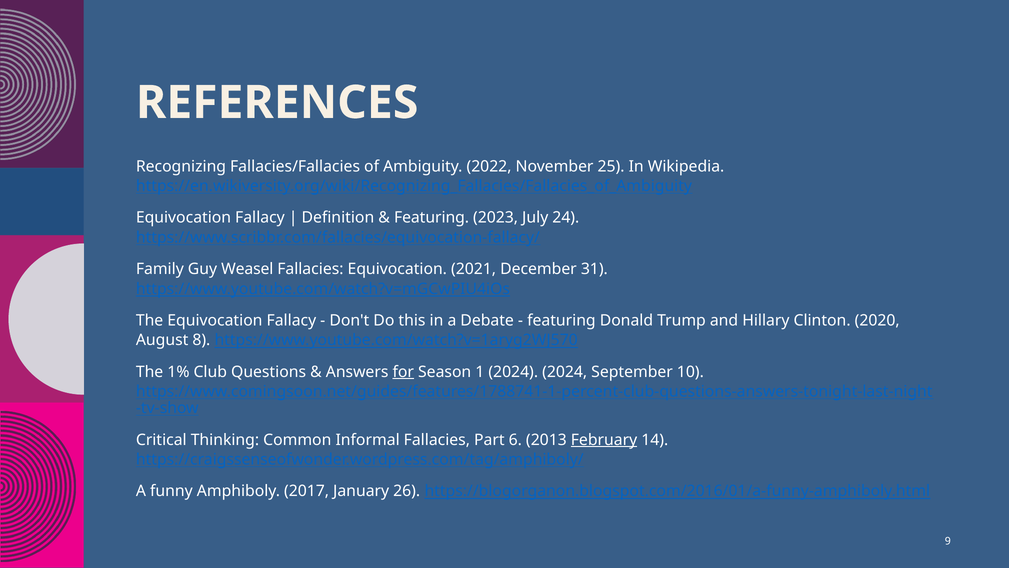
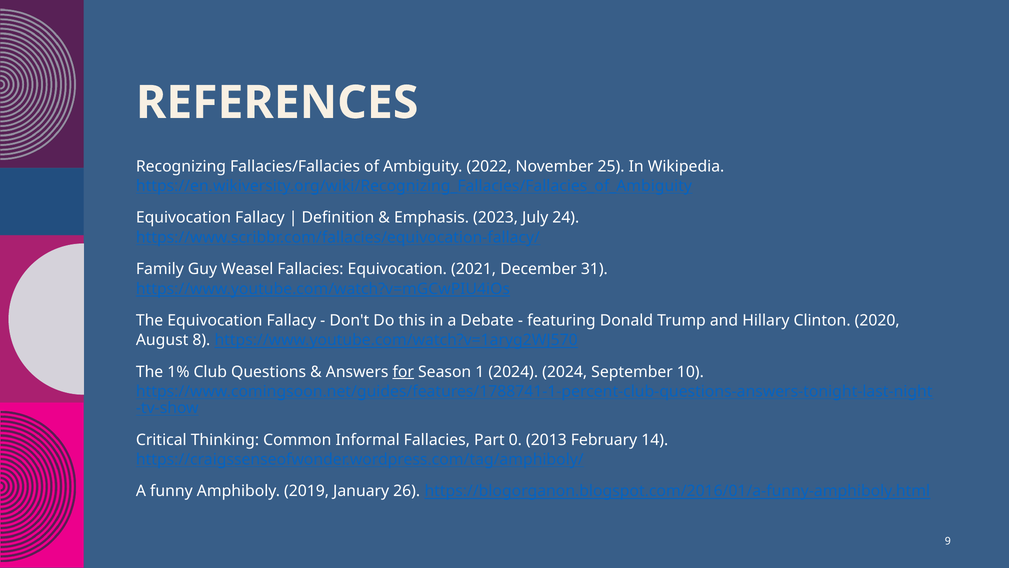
Featuring: Featuring -> Emphasis (432, 218)
6: 6 -> 0 (515, 439)
February underline: present -> none (604, 439)
2017: 2017 -> 2019 (307, 491)
